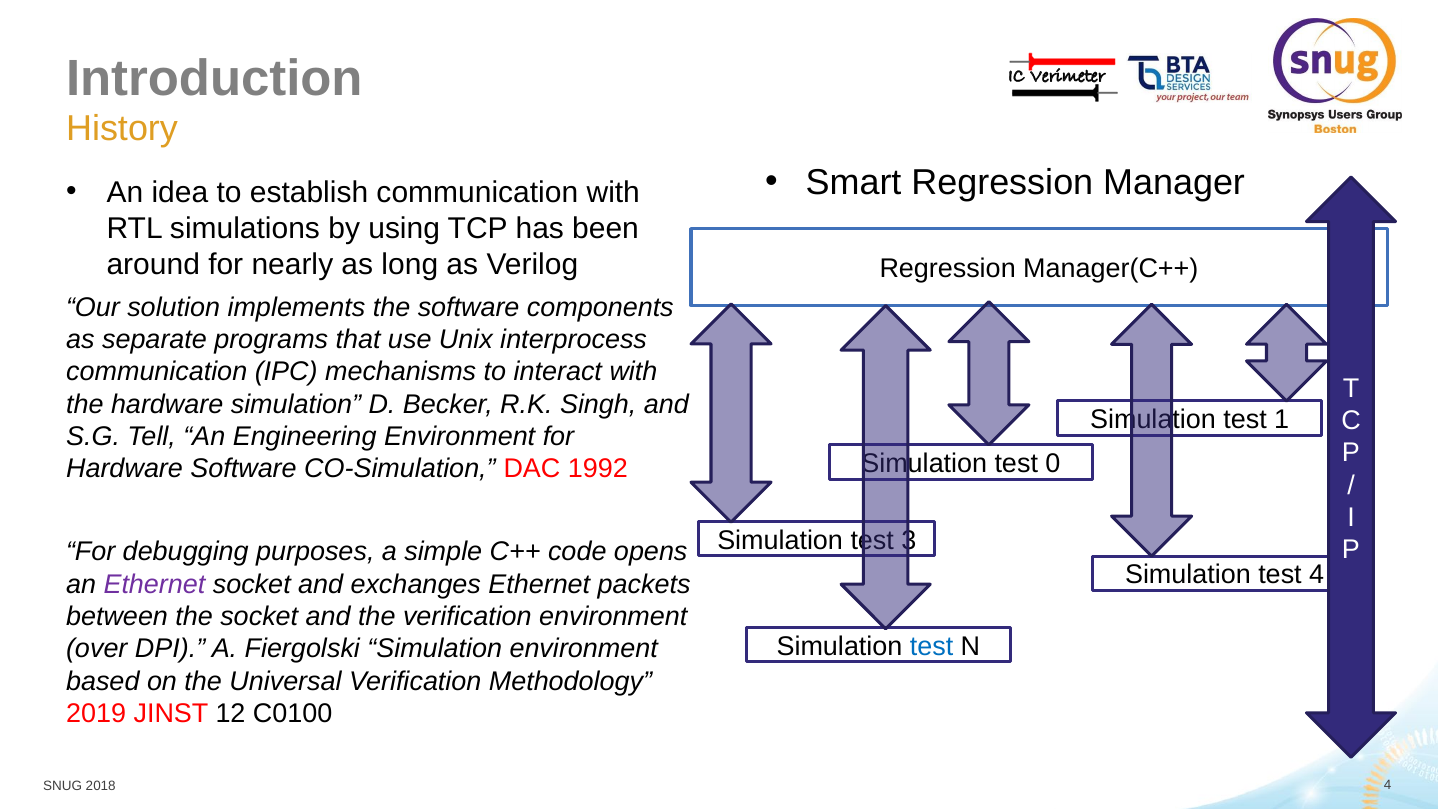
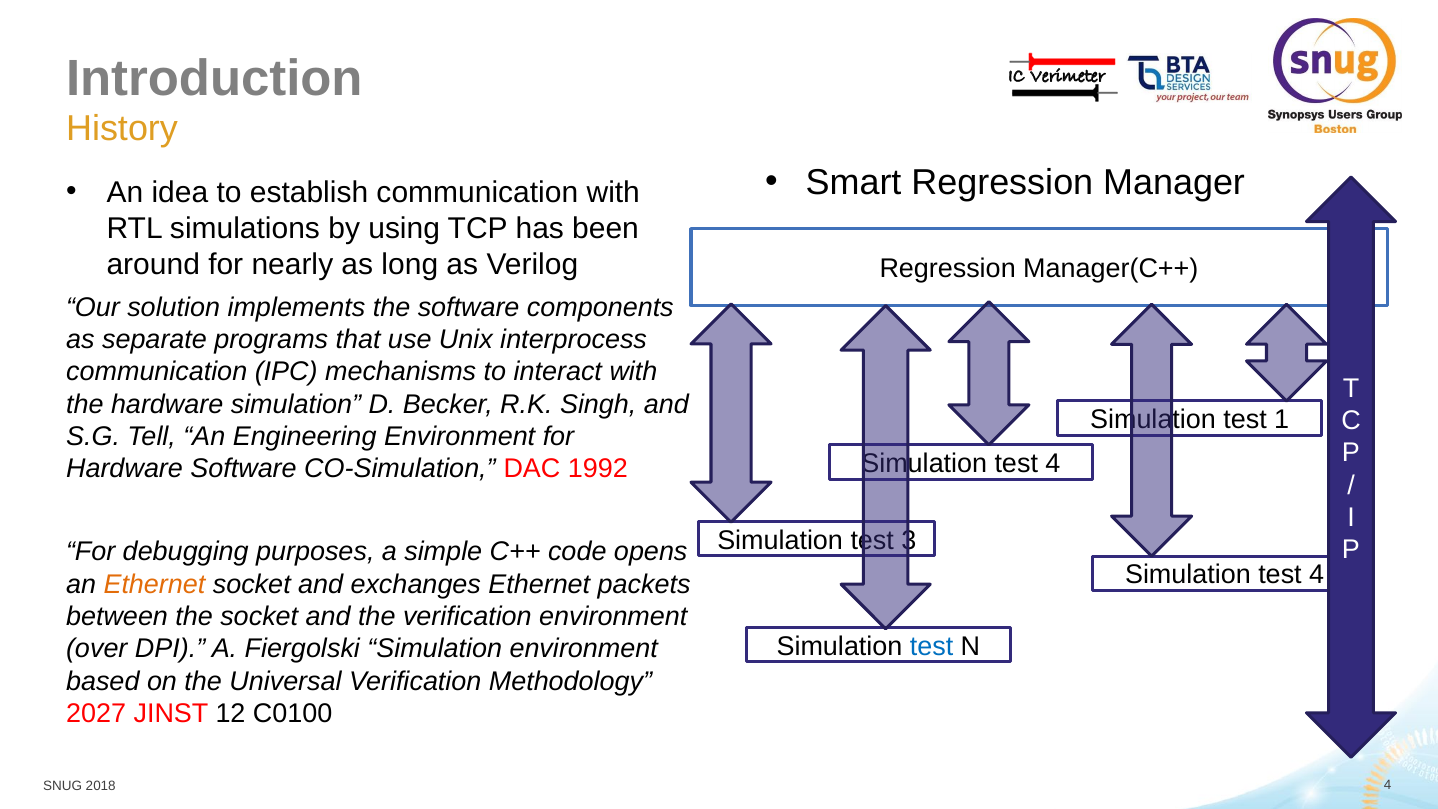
0: 0 -> 4 (1053, 464)
Ethernet colour: purple -> orange (154, 584)
2019: 2019 -> 2027 (96, 713)
